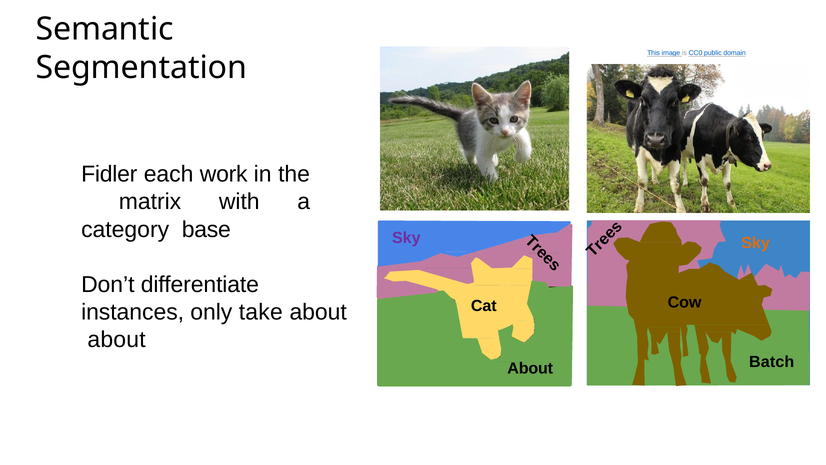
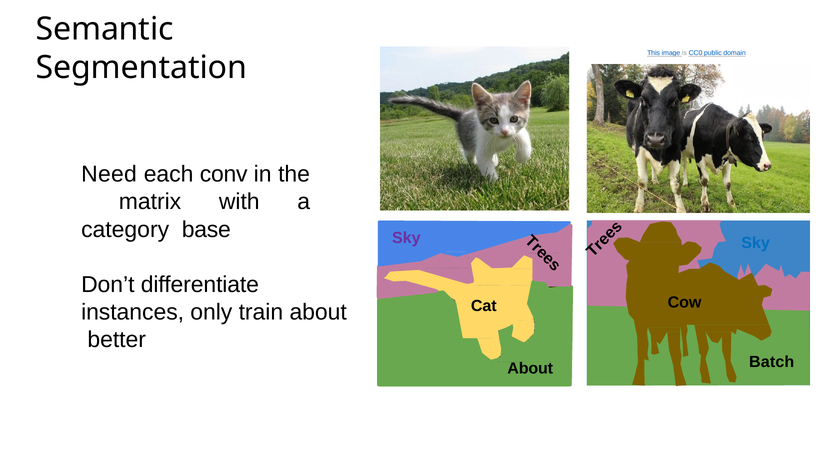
Fidler: Fidler -> Need (109, 174)
work: work -> conv (224, 174)
Sky colour: orange -> blue (756, 243)
take: take -> train (261, 312)
about: about -> better (117, 339)
